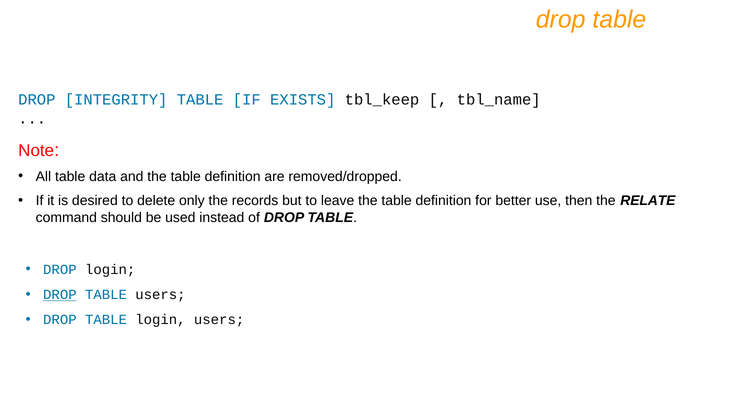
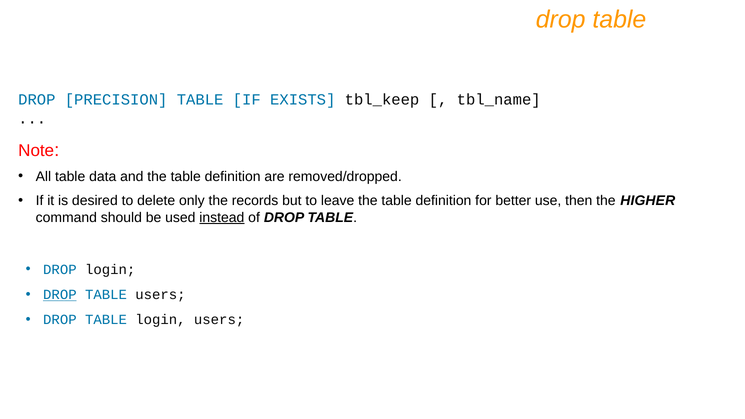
INTEGRITY: INTEGRITY -> PRECISION (116, 100)
RELATE: RELATE -> HIGHER (648, 201)
instead underline: none -> present (222, 218)
